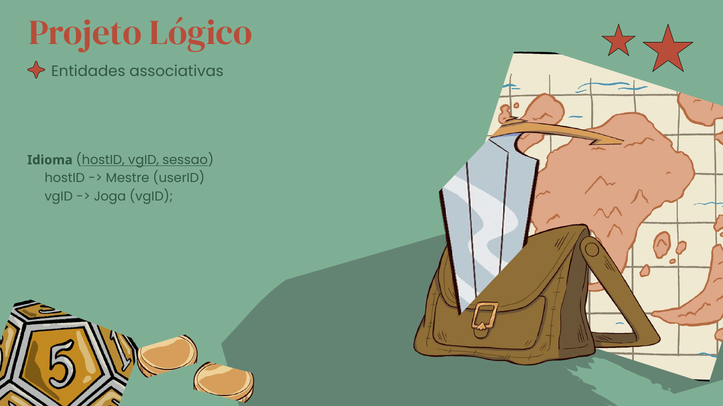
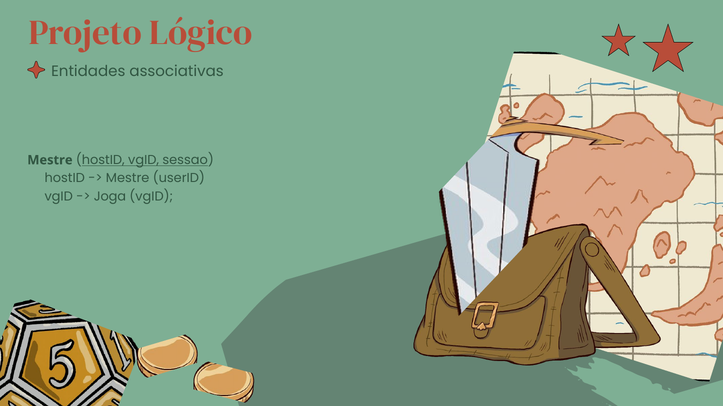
Idioma: Idioma -> Mestre (50, 160)
